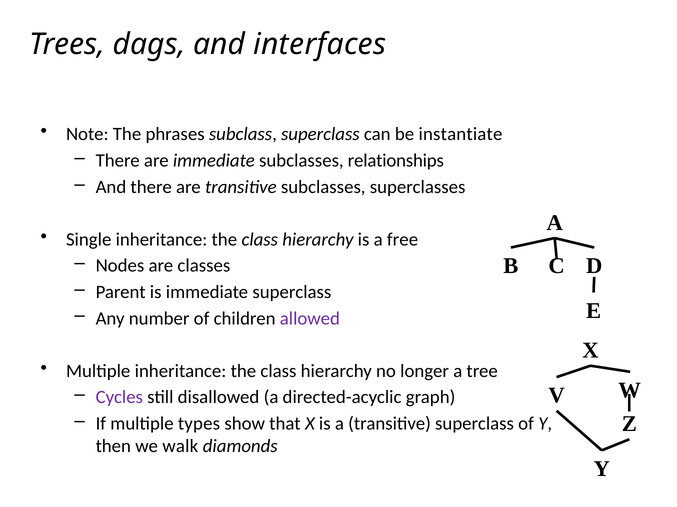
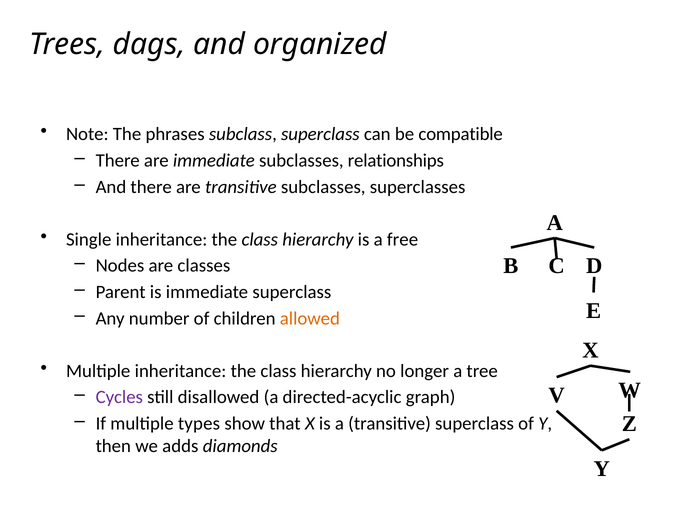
interfaces: interfaces -> organized (320, 44)
instantiate: instantiate -> compatible (461, 134)
allowed colour: purple -> orange (310, 319)
walk: walk -> adds (180, 447)
